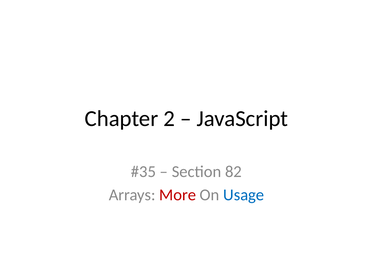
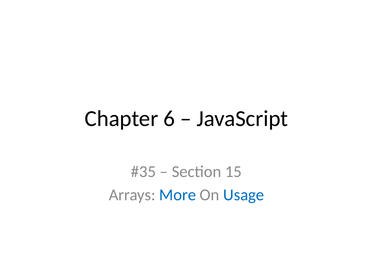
2: 2 -> 6 (169, 118)
82: 82 -> 15 (233, 171)
More colour: red -> blue (178, 195)
